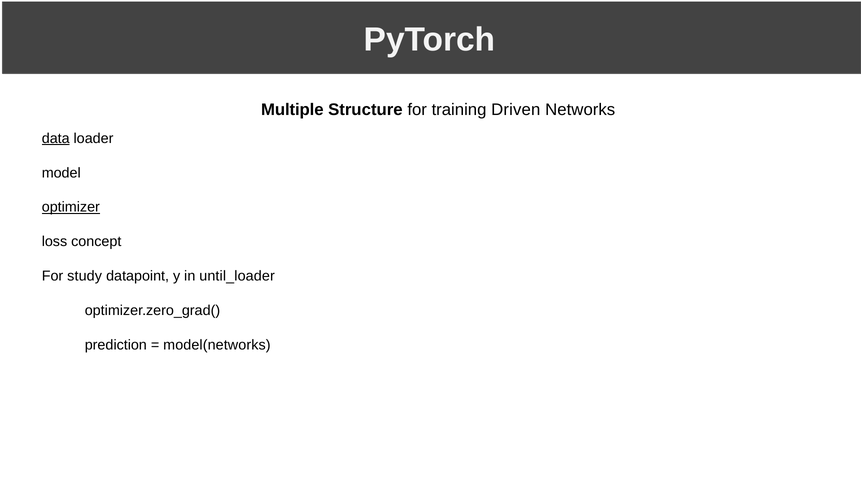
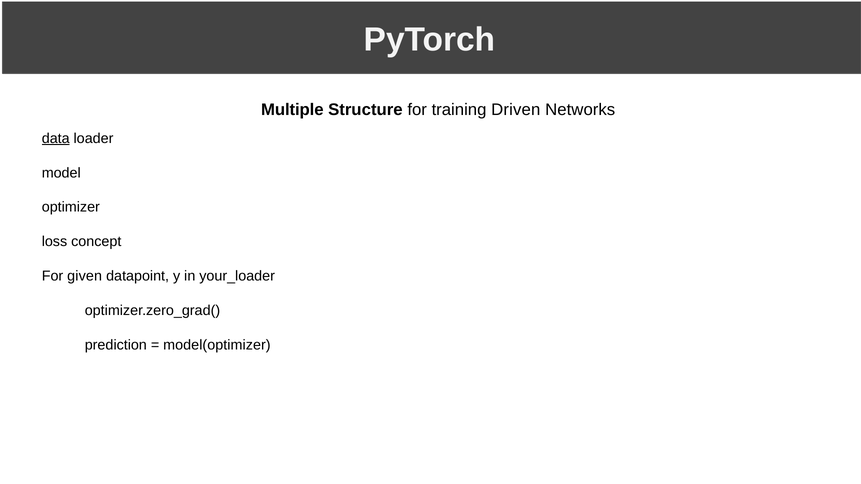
optimizer underline: present -> none (71, 207)
study: study -> given (85, 276)
until_loader: until_loader -> your_loader (237, 276)
model(networks: model(networks -> model(optimizer (217, 345)
